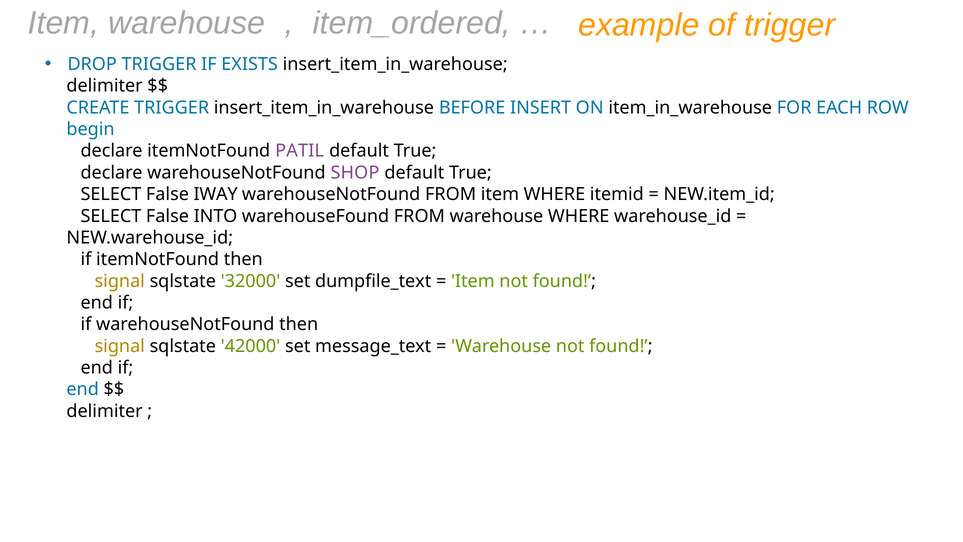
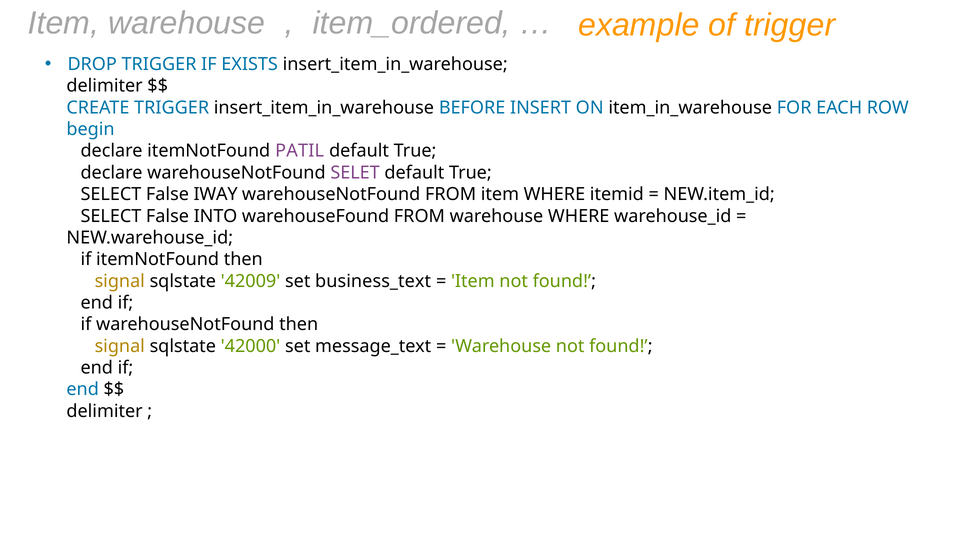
SHOP: SHOP -> SELET (355, 173)
32000: 32000 -> 42009 (251, 281)
dumpfile_text: dumpfile_text -> business_text (373, 281)
